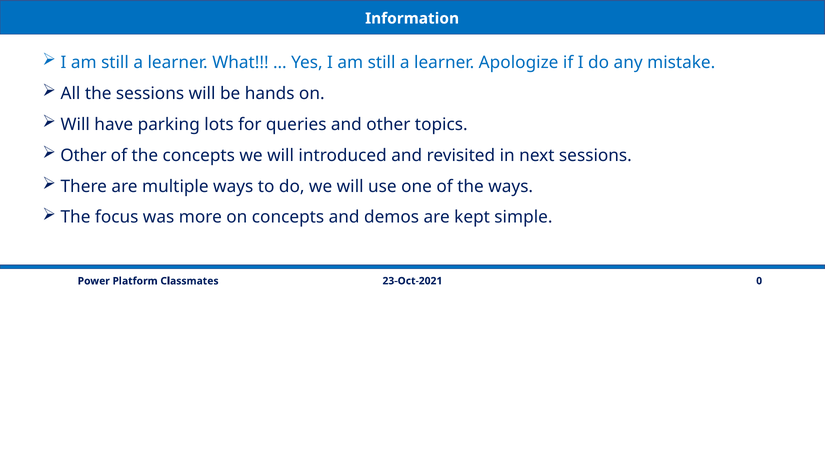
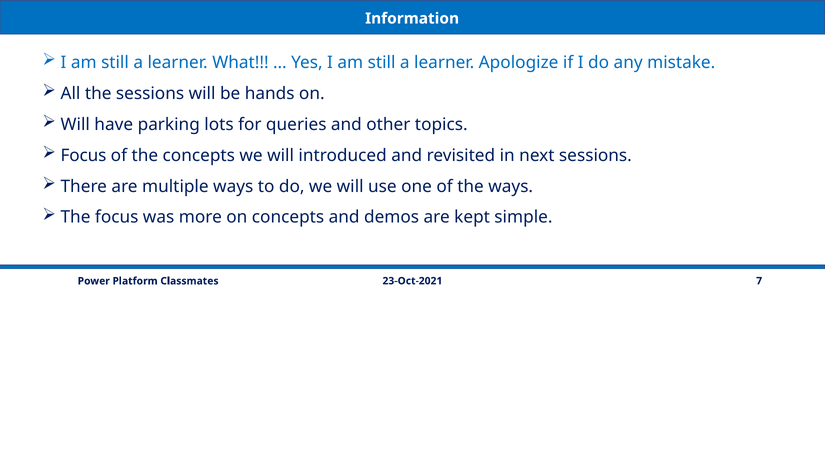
Other: Other -> Focus (83, 155)
0: 0 -> 7 (759, 281)
